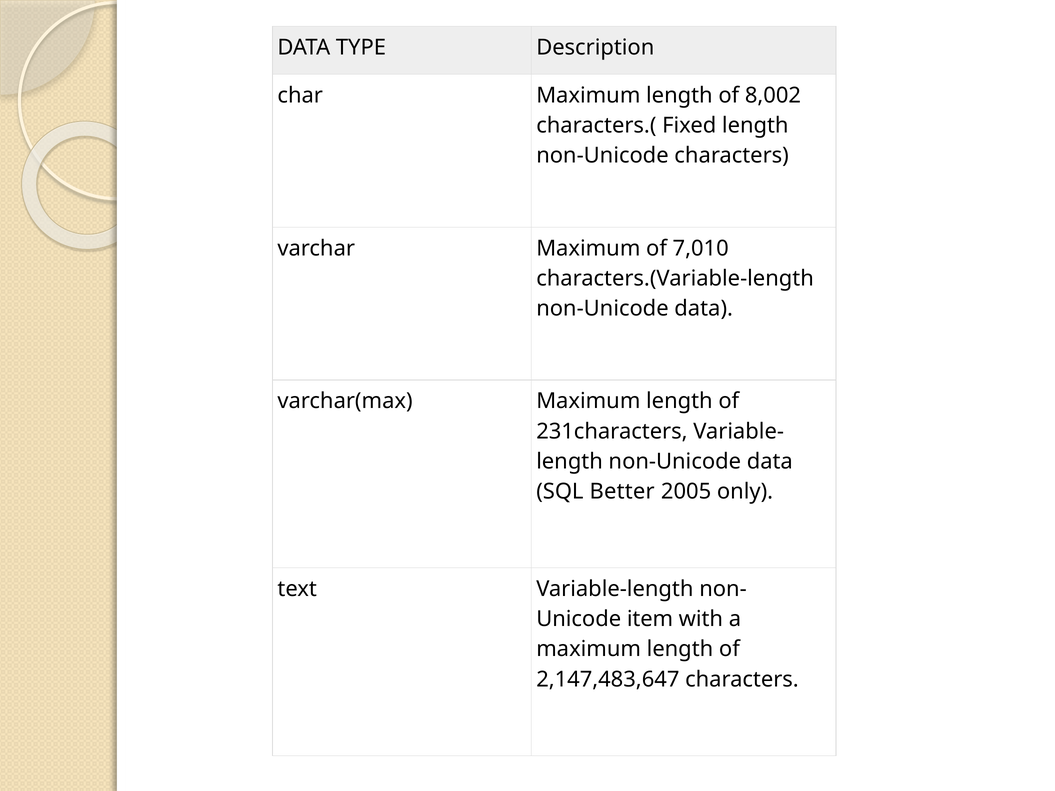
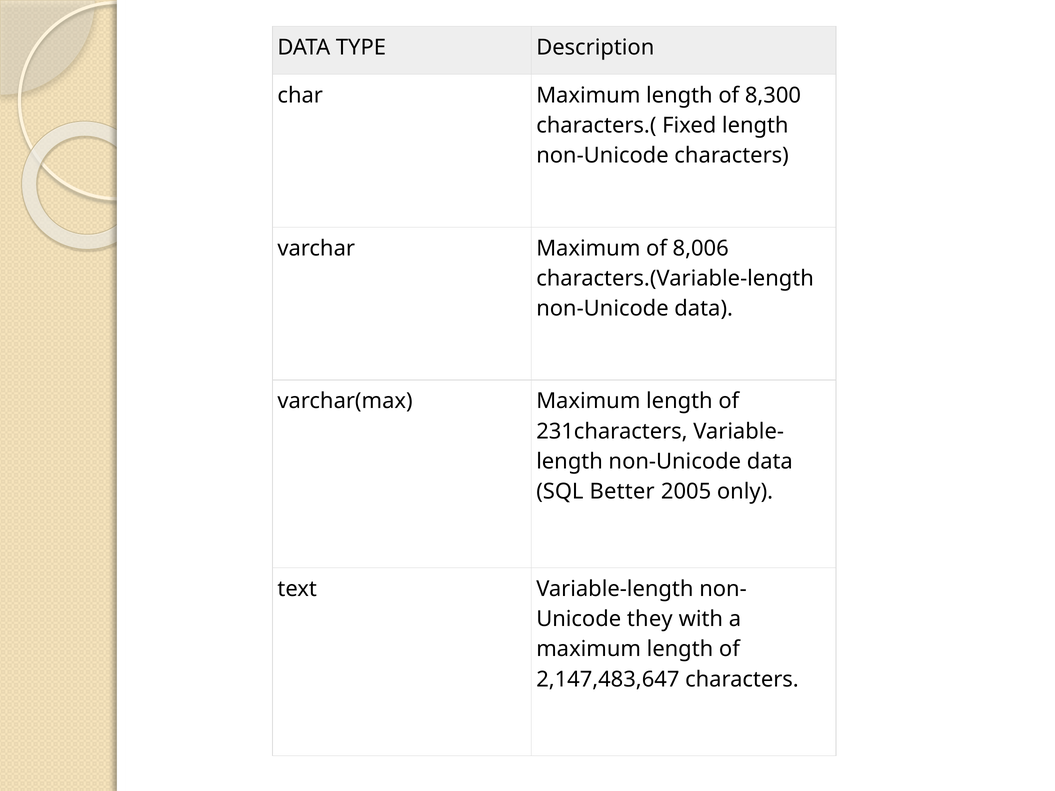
8,002: 8,002 -> 8,300 (773, 96)
7,010: 7,010 -> 8,006 (701, 248)
item: item -> they (650, 619)
